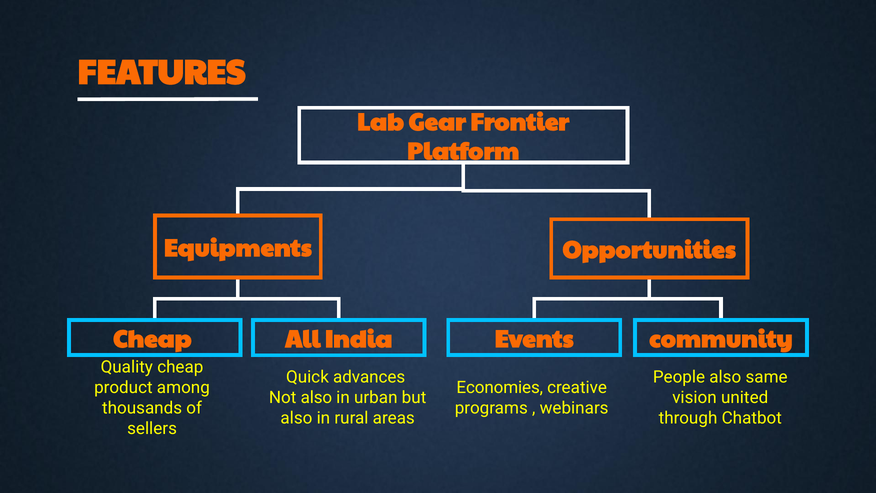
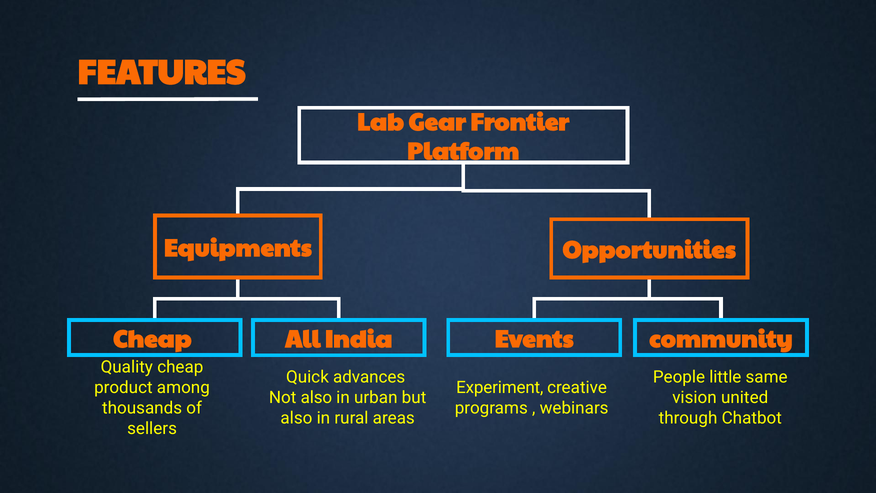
People also: also -> little (725, 377)
Economies: Economies -> Experiment (500, 387)
